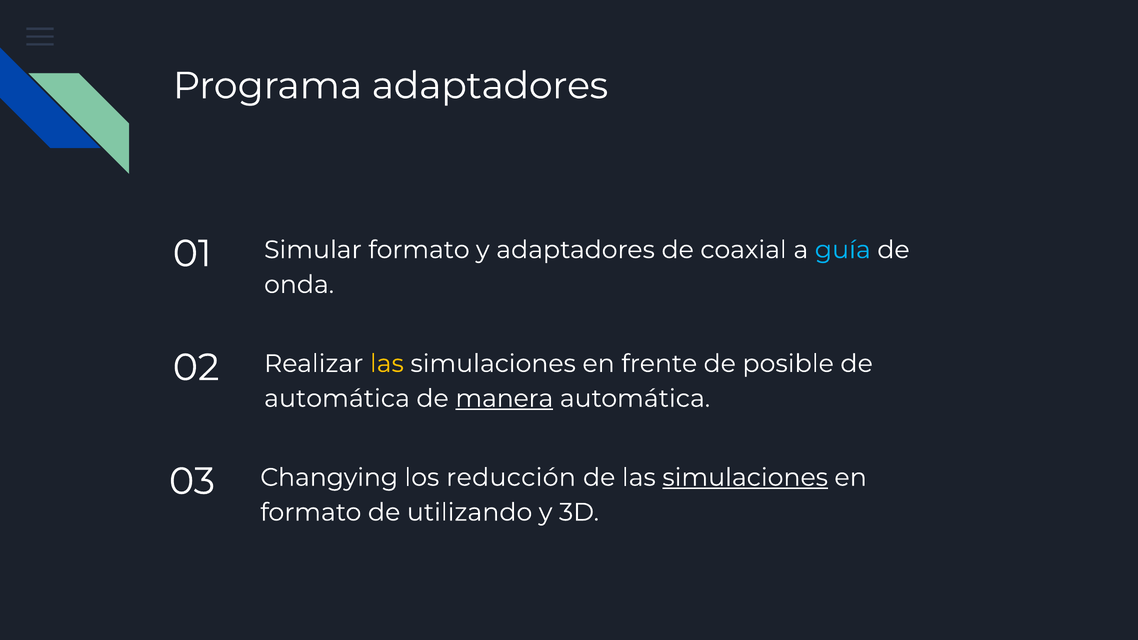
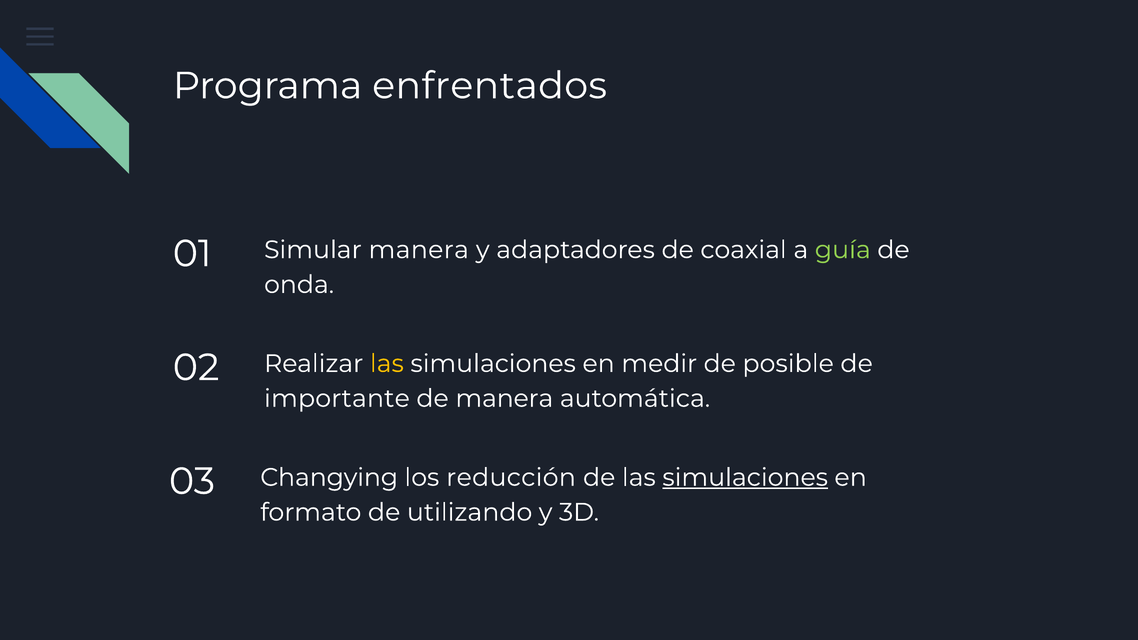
Programa adaptadores: adaptadores -> enfrentados (490, 86)
Simular formato: formato -> manera (419, 250)
guía colour: light blue -> light green (843, 250)
frente: frente -> medir (659, 364)
automática: automática -> importante (337, 399)
manera underline: present -> none (504, 399)
